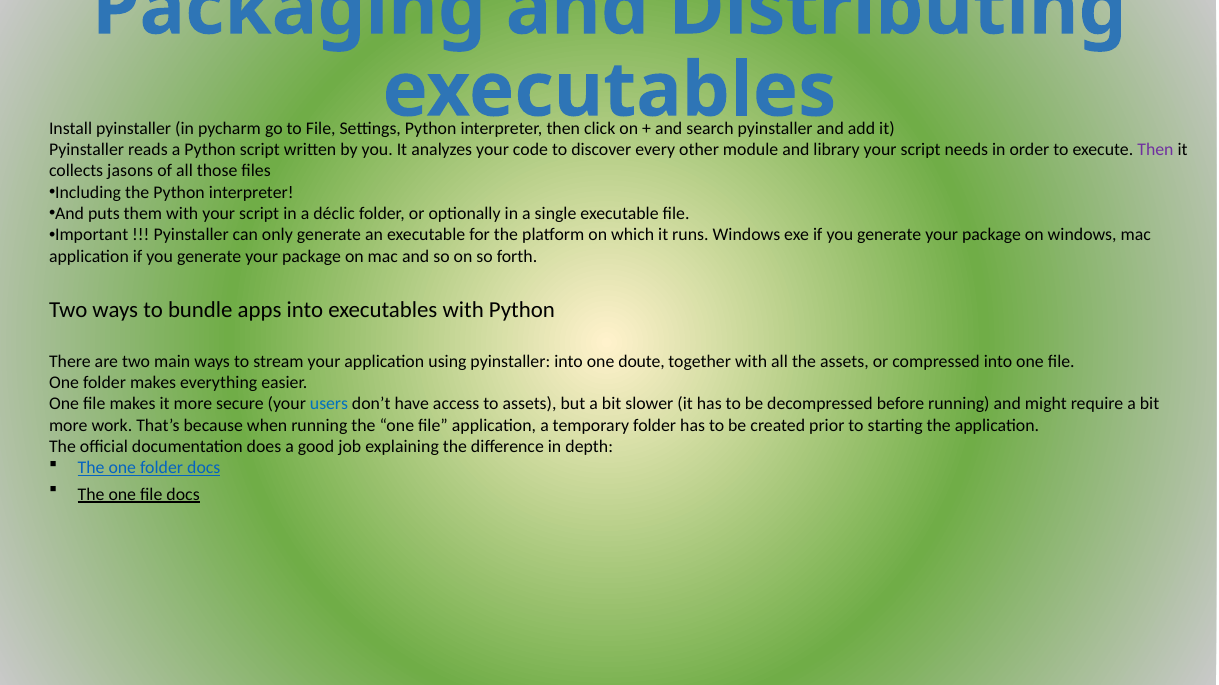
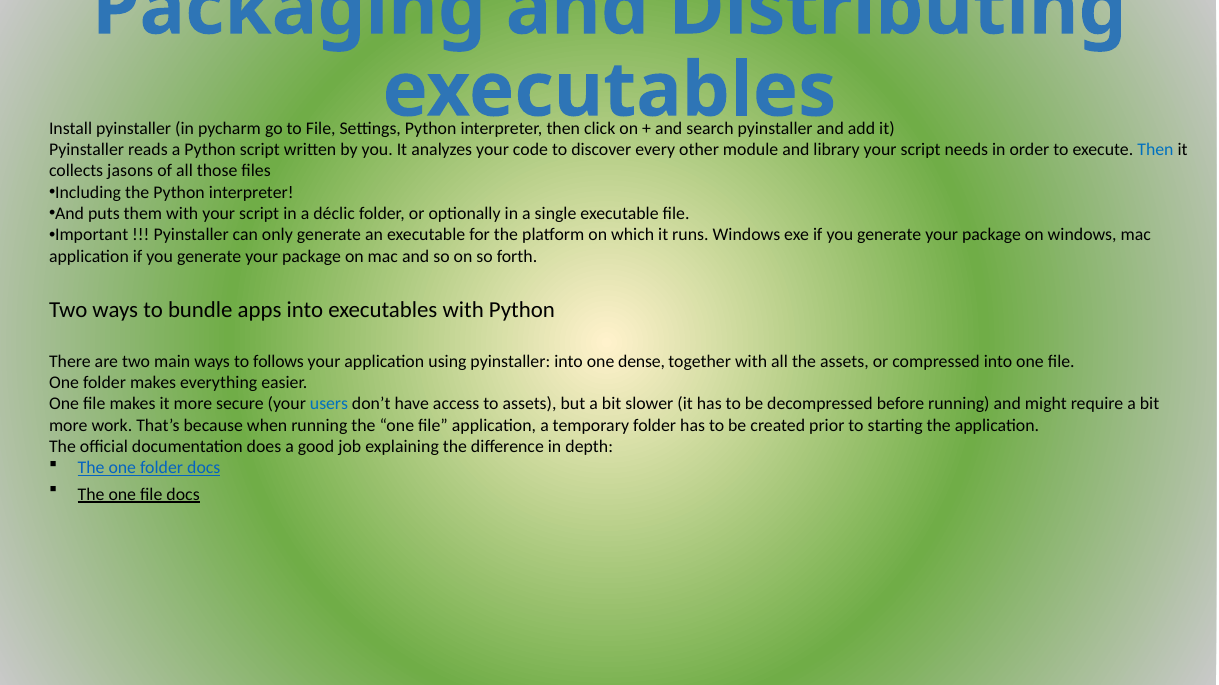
Then colour: purple -> blue (1155, 150)
stream: stream -> follows (278, 362)
doute: doute -> dense (642, 362)
